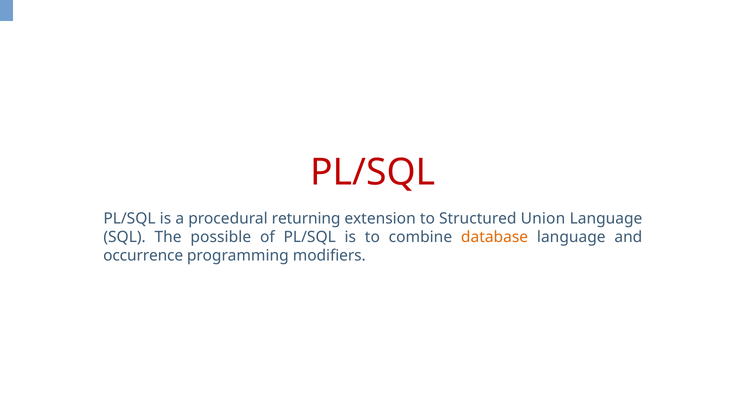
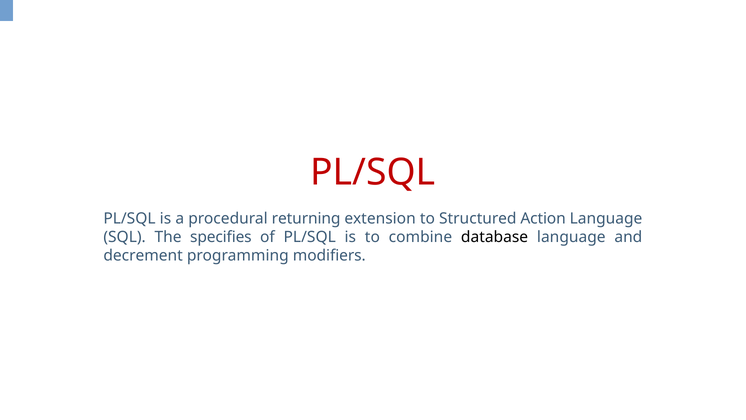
Union: Union -> Action (543, 218)
possible: possible -> specifies (221, 237)
database colour: orange -> black (495, 237)
occurrence: occurrence -> decrement (143, 256)
